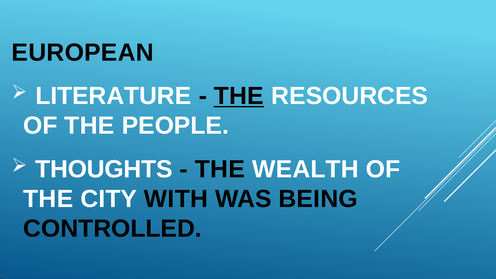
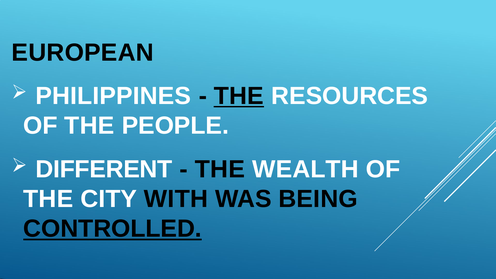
LITERATURE: LITERATURE -> PHILIPPINES (113, 96)
THOUGHTS: THOUGHTS -> DIFFERENT (104, 169)
CONTROLLED underline: none -> present (113, 229)
